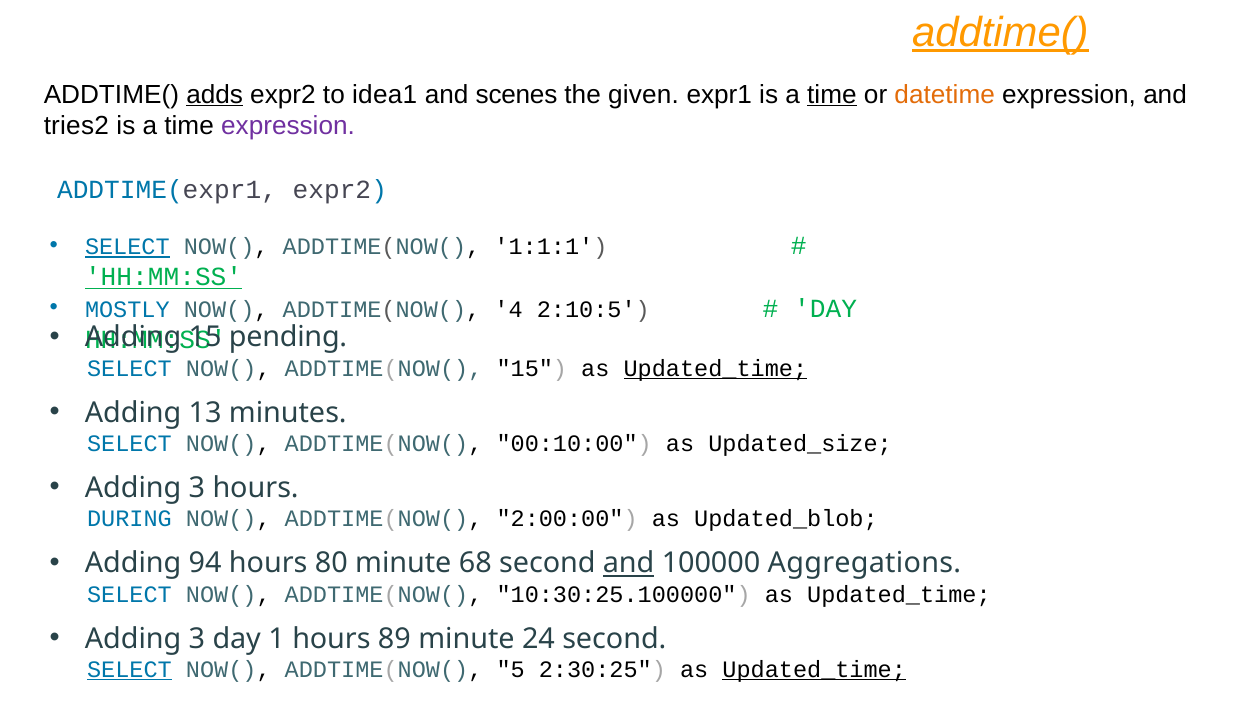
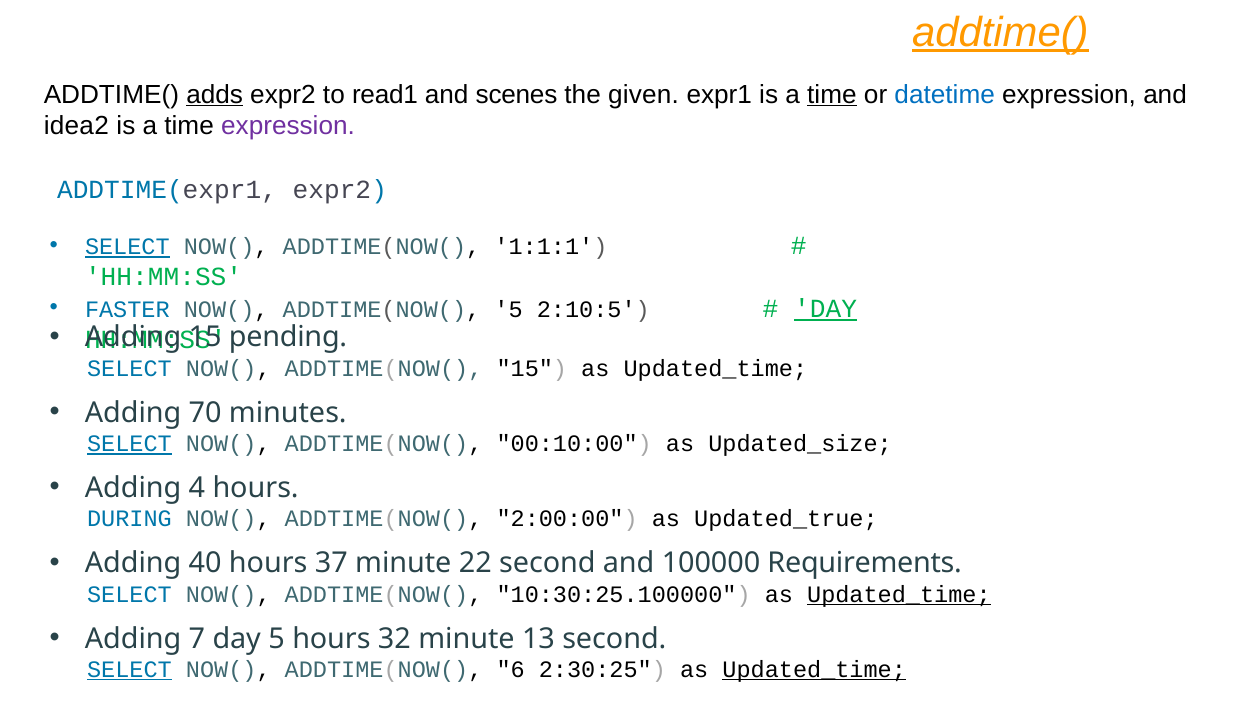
idea1: idea1 -> read1 (385, 94)
datetime colour: orange -> blue (945, 94)
tries2: tries2 -> idea2 (76, 126)
HH:MM:SS underline: present -> none (164, 277)
MOSTLY: MOSTLY -> FASTER (127, 309)
ADDTIME(NOW( 4: 4 -> 5 (509, 309)
DAY underline: none -> present (826, 309)
Updated_time underline: present -> none (715, 368)
13: 13 -> 70 (205, 413)
SELECT underline: none -> present (129, 444)
3: 3 -> 4 (197, 488)
Updated_blob: Updated_blob -> Updated_true (786, 519)
94: 94 -> 40 (205, 563)
80: 80 -> 37 (331, 563)
68: 68 -> 22 (475, 563)
and underline: present -> none (629, 563)
Aggregations: Aggregations -> Requirements (865, 563)
Updated_time underline: none -> present (899, 594)
3: 3 -> 7 (197, 638)
day 1: 1 -> 5 (277, 638)
89: 89 -> 32 (394, 638)
24: 24 -> 13 (539, 638)
5: 5 -> 6 (511, 669)
